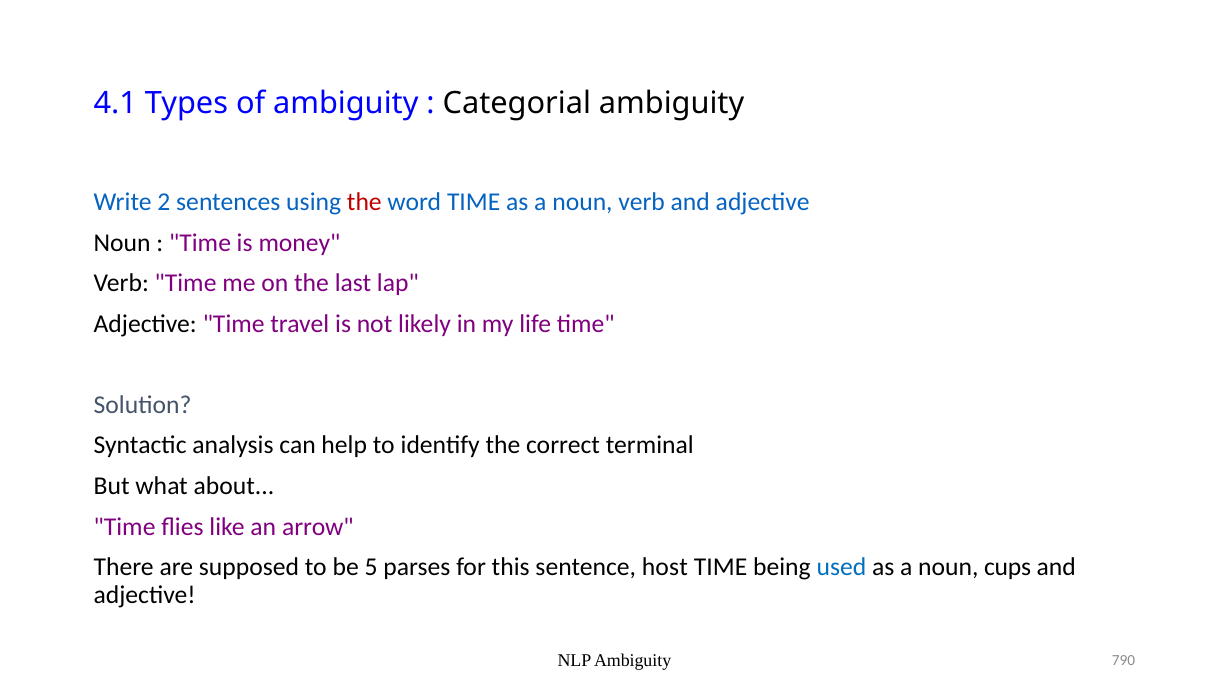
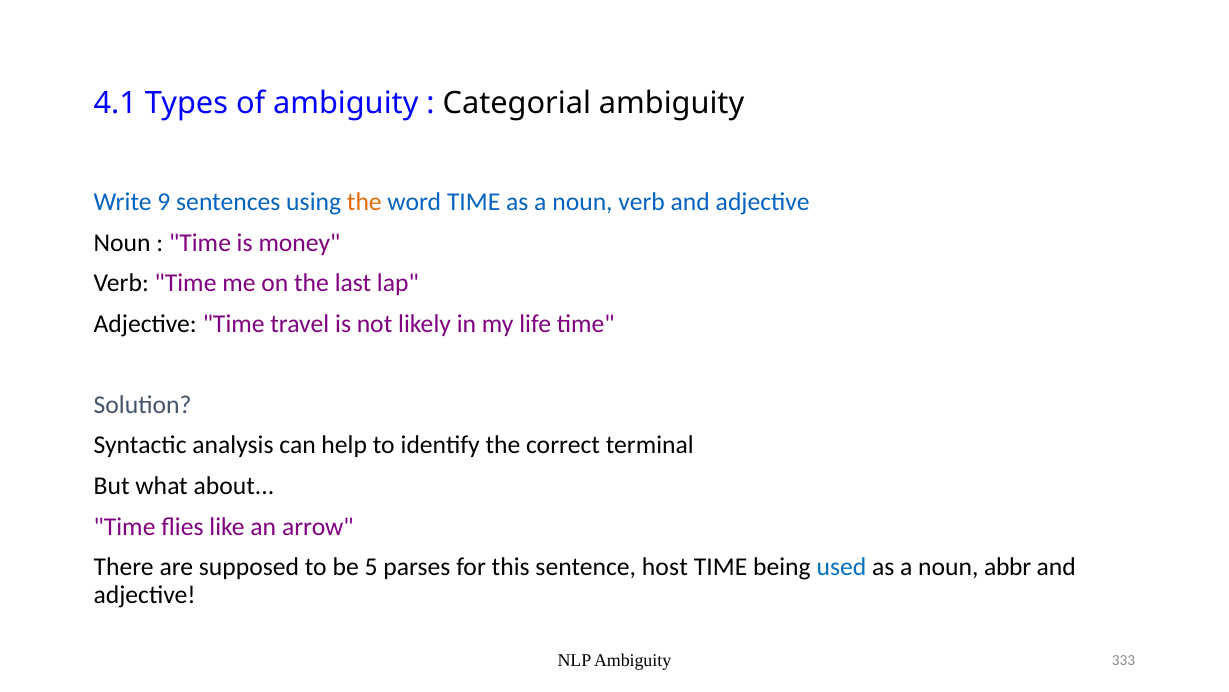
2: 2 -> 9 (164, 202)
the colour: red -> orange (364, 202)
cups: cups -> abbr (1008, 566)
790: 790 -> 333 (1124, 660)
